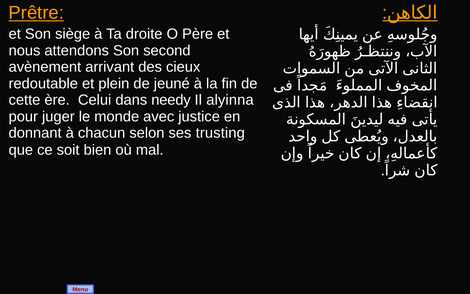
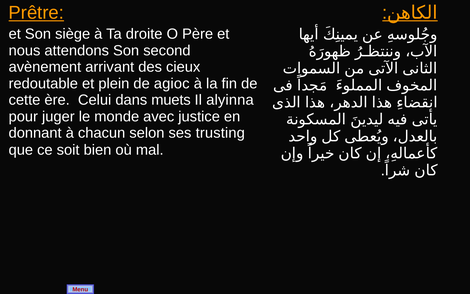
jeuné: jeuné -> agioc (172, 83)
needy: needy -> muets (171, 100)
